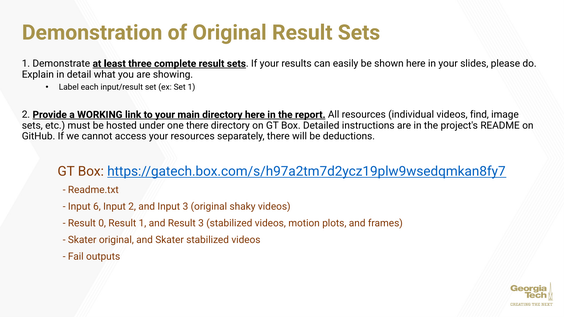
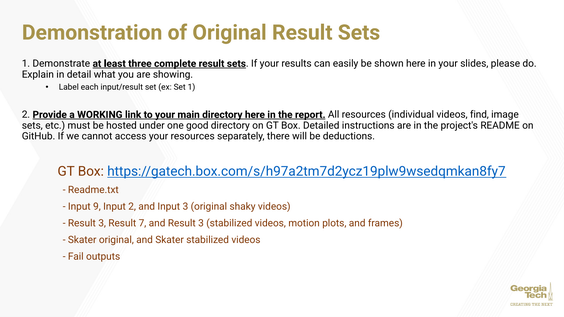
one there: there -> good (197, 126)
6: 6 -> 9 (97, 207)
0: 0 -> 3 (102, 223)
Result 1: 1 -> 7 (142, 223)
